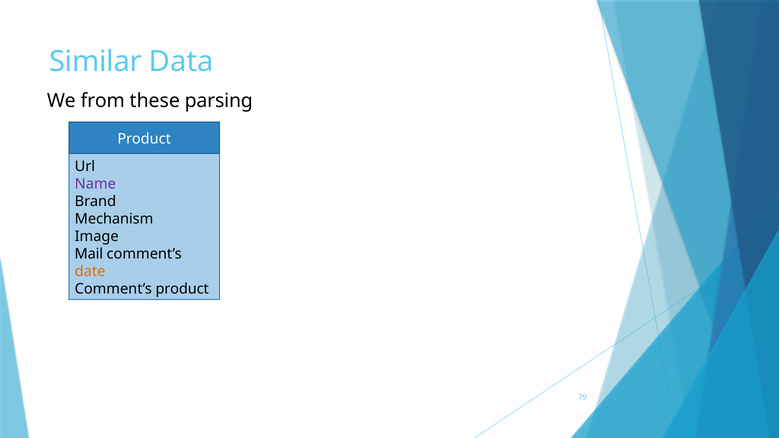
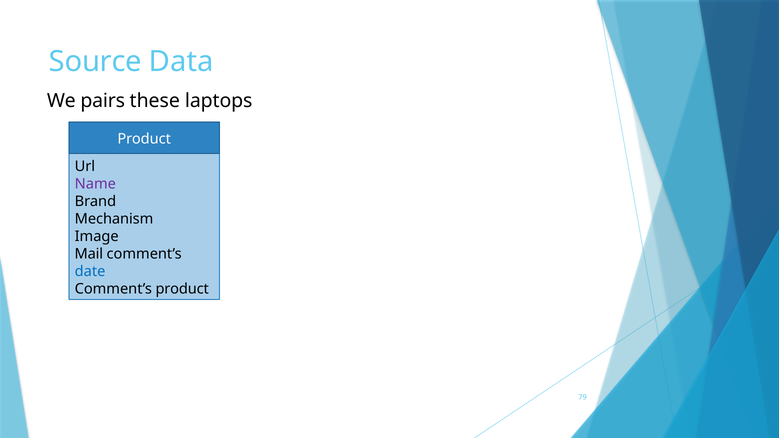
Similar: Similar -> Source (95, 61)
from: from -> pairs (103, 101)
parsing: parsing -> laptops (219, 101)
date colour: orange -> blue (90, 271)
